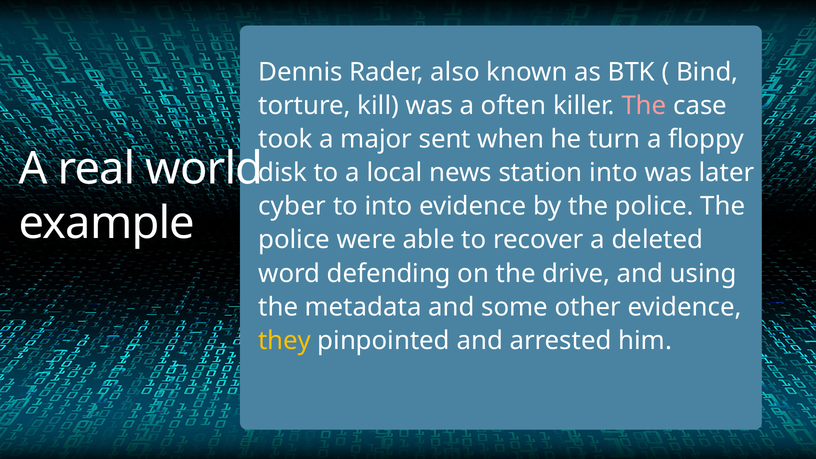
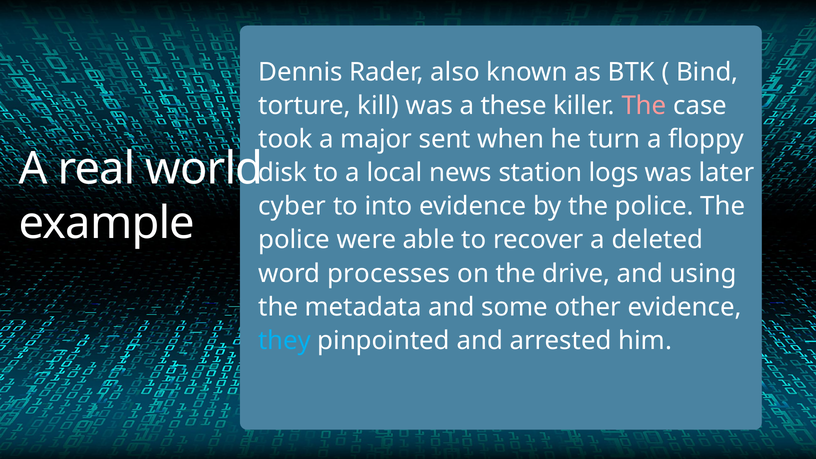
often: often -> these (514, 106)
station into: into -> logs (614, 173)
defending: defending -> processes (389, 274)
they colour: yellow -> light blue (285, 341)
